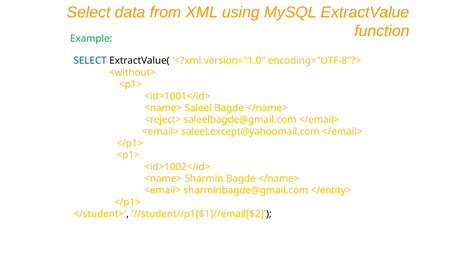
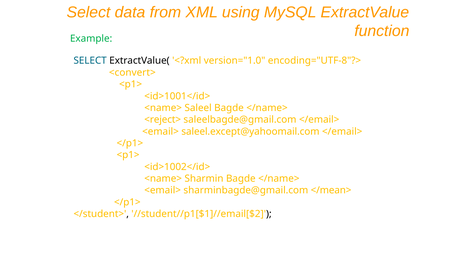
<without>: <without> -> <convert> (132, 73)
</entity>: </entity> -> </mean> (331, 191)
